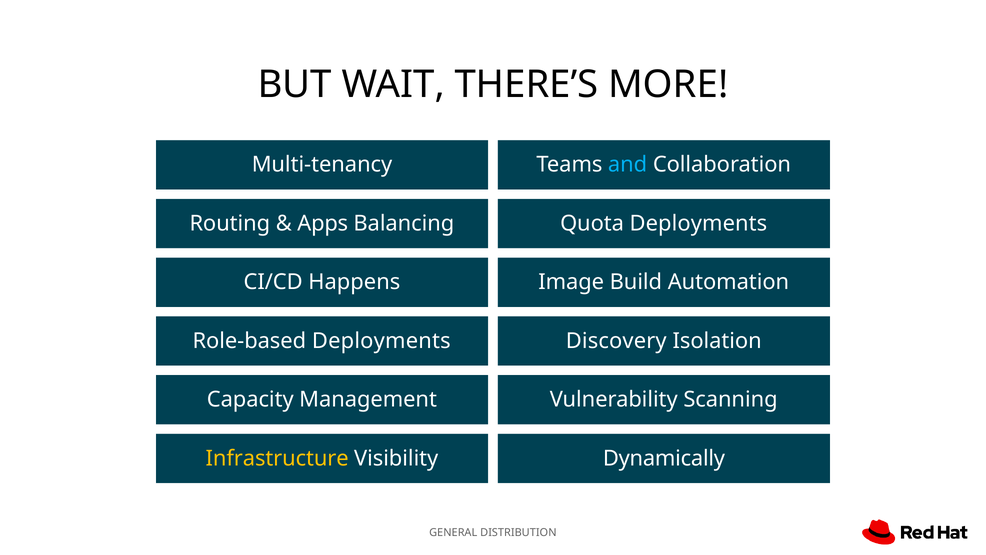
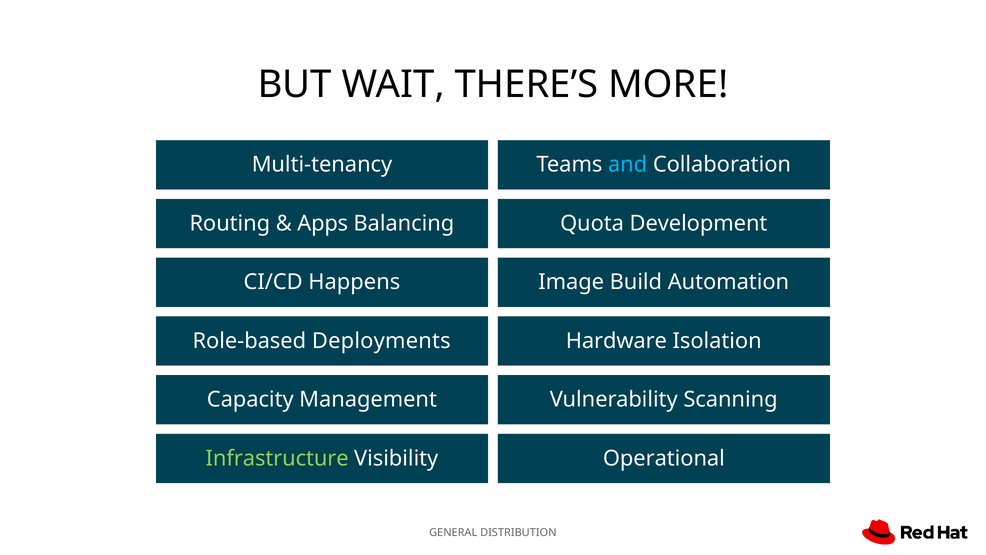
Quota Deployments: Deployments -> Development (698, 223)
Discovery: Discovery -> Hardware (616, 341)
Infrastructure colour: yellow -> light green (277, 458)
Dynamically: Dynamically -> Operational (664, 458)
